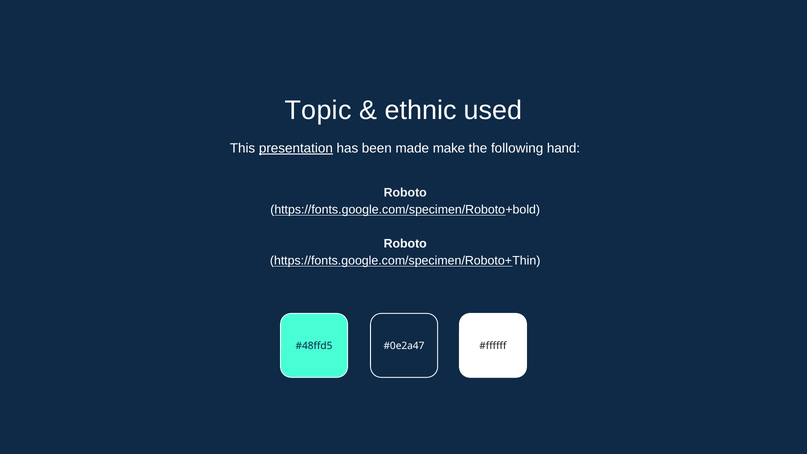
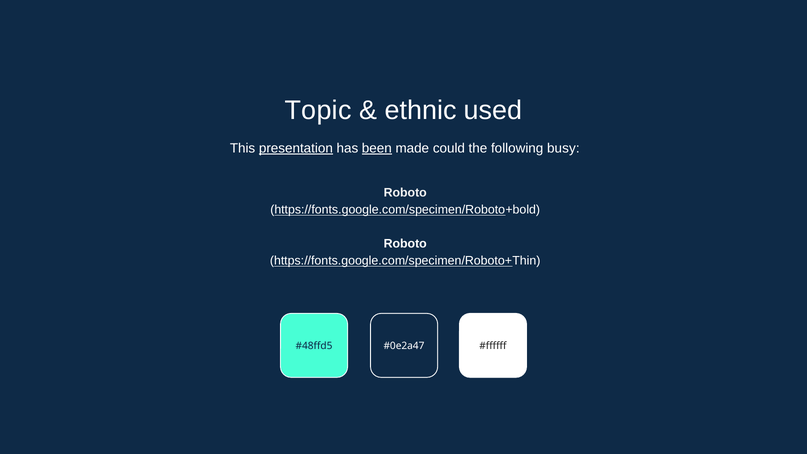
been underline: none -> present (377, 148)
make: make -> could (449, 148)
hand: hand -> busy (563, 148)
